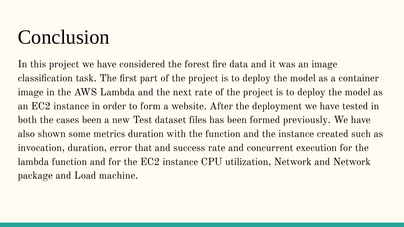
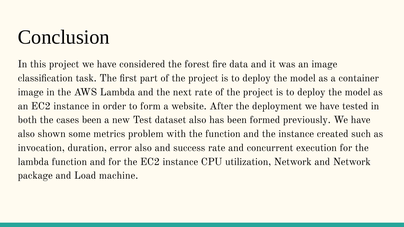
dataset files: files -> also (198, 120)
metrics duration: duration -> problem (146, 134)
error that: that -> also (143, 148)
